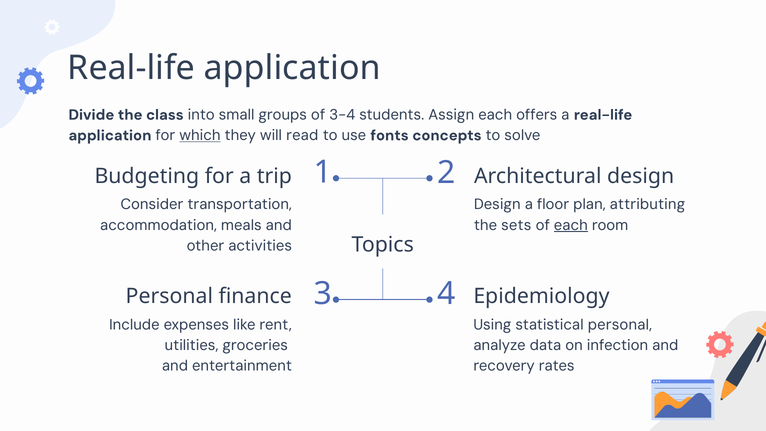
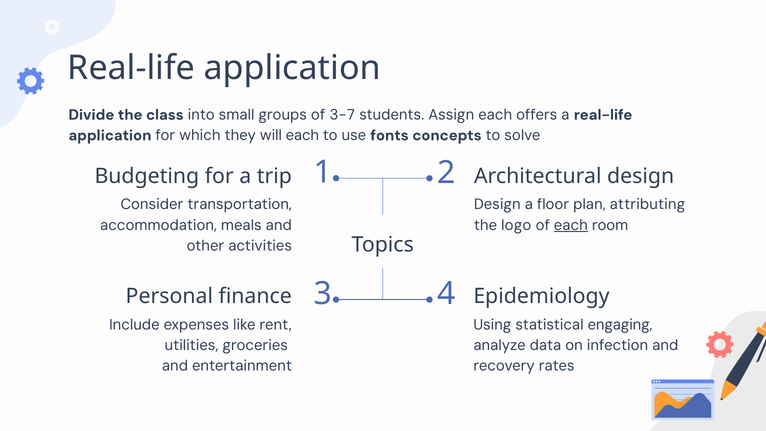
3-4: 3-4 -> 3-7 (342, 115)
which underline: present -> none (200, 135)
will read: read -> each (302, 135)
sets: sets -> logo (516, 225)
statistical personal: personal -> engaging (620, 325)
